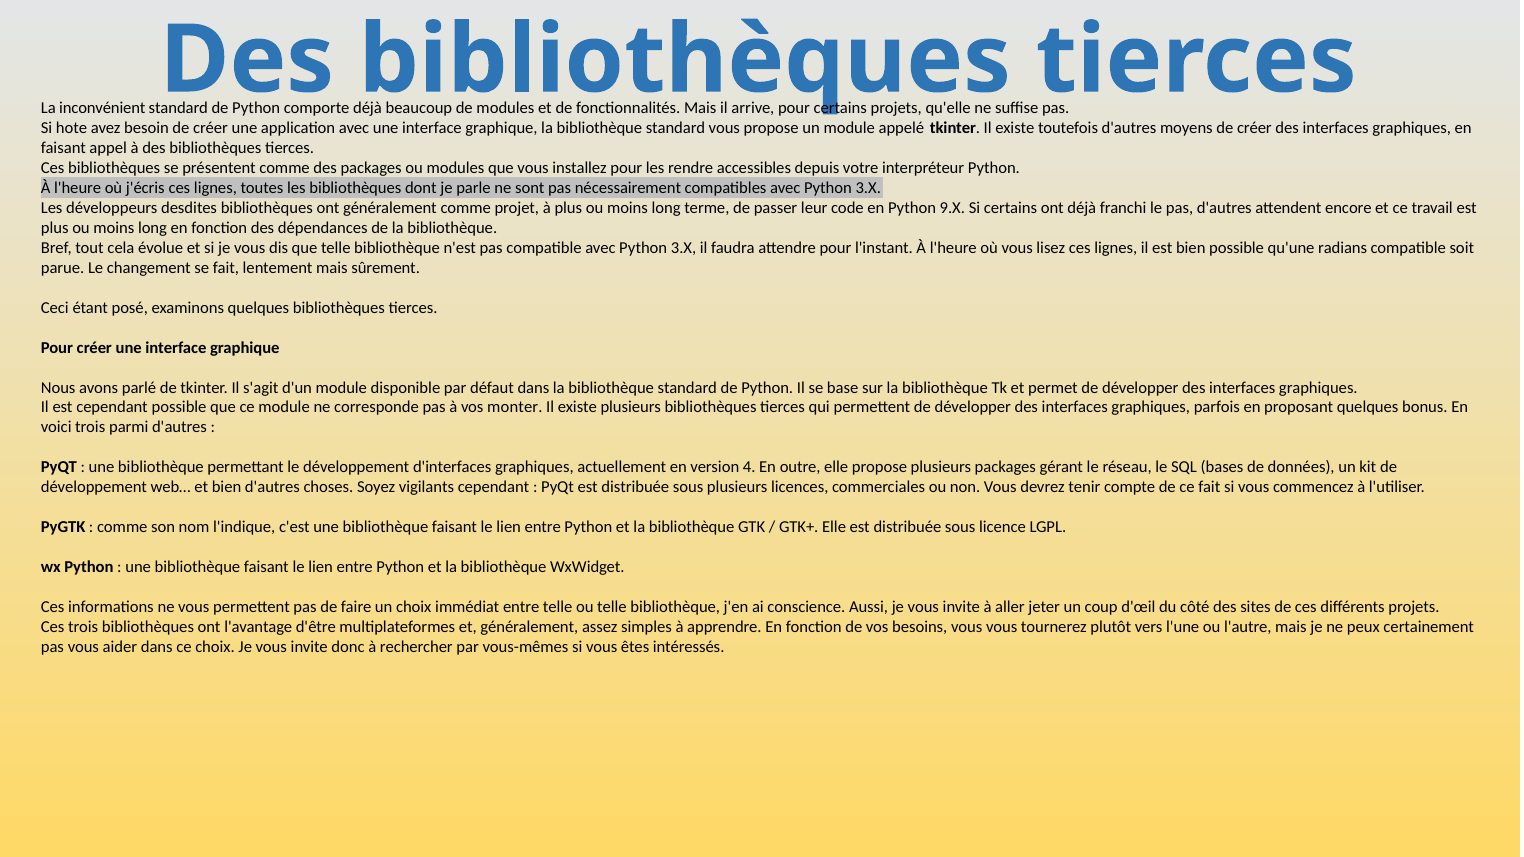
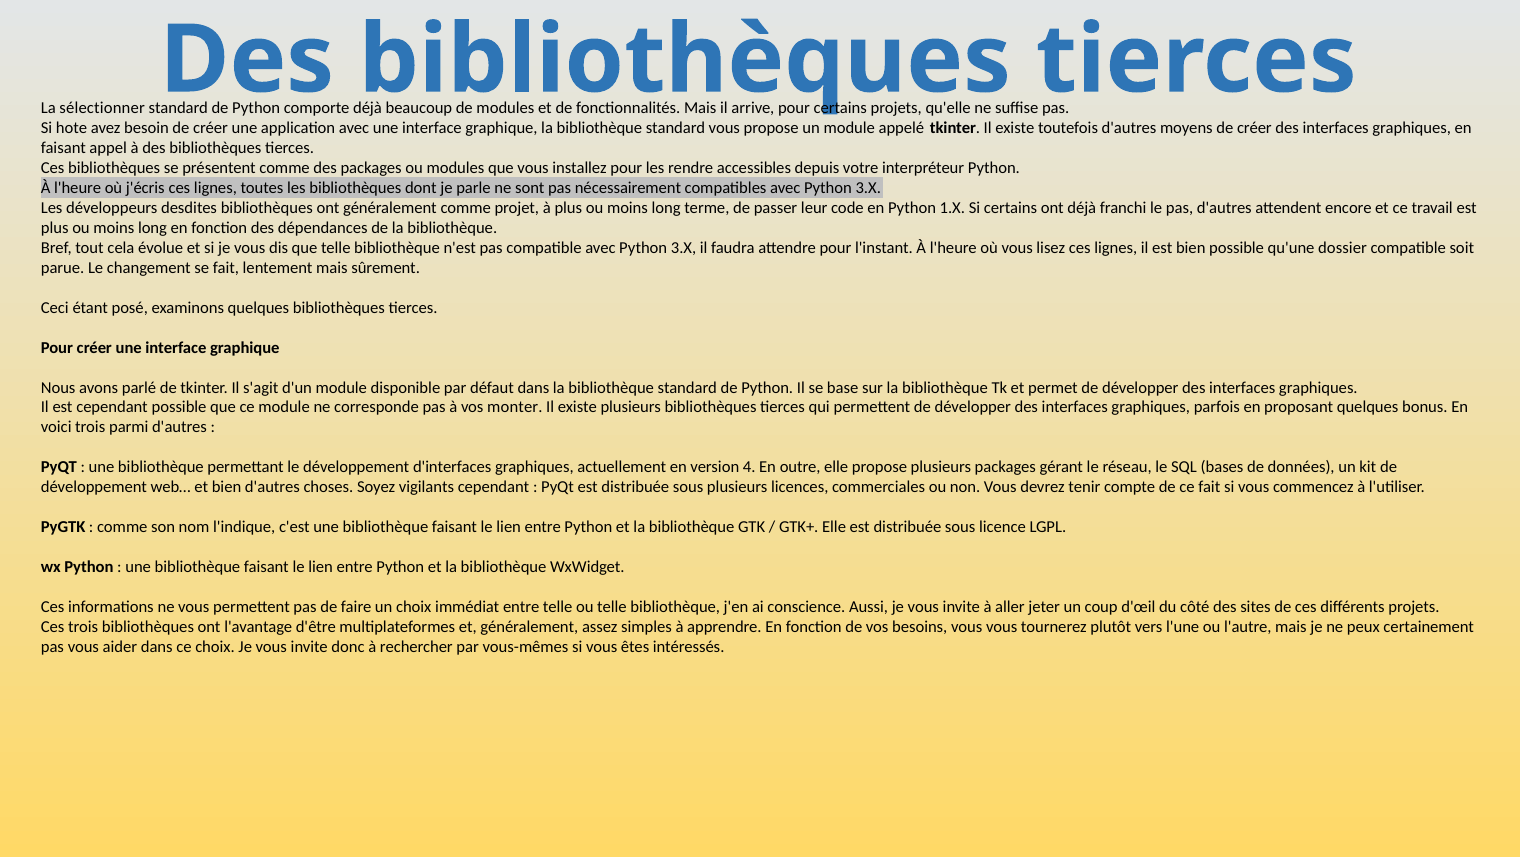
inconvénient: inconvénient -> sélectionner (102, 108)
9.X: 9.X -> 1.X (952, 208)
radians: radians -> dossier (1343, 248)
